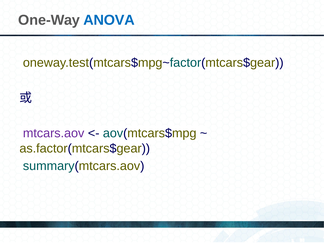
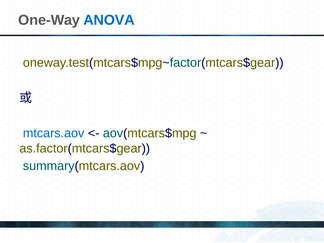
mtcars.aov colour: purple -> blue (54, 133)
